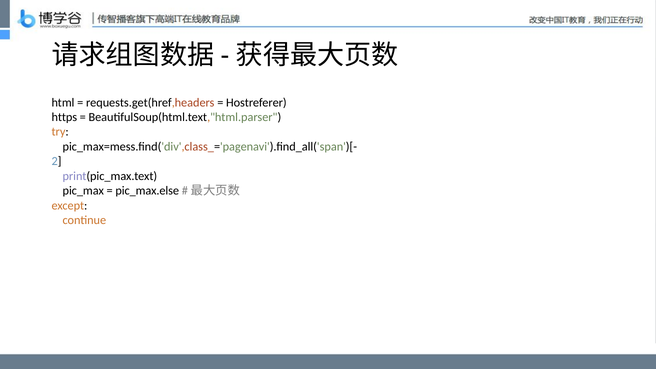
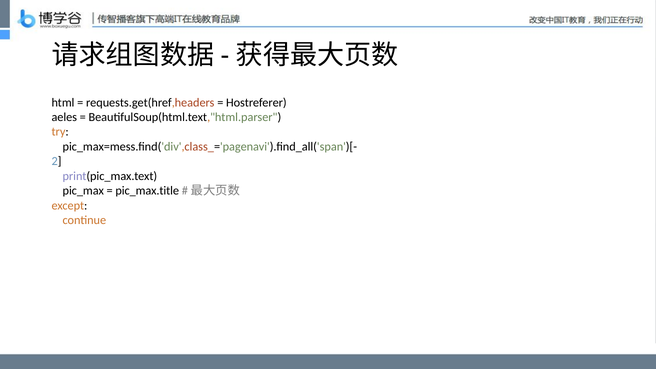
https: https -> aeles (64, 117)
pic_max.else: pic_max.else -> pic_max.title (147, 191)
